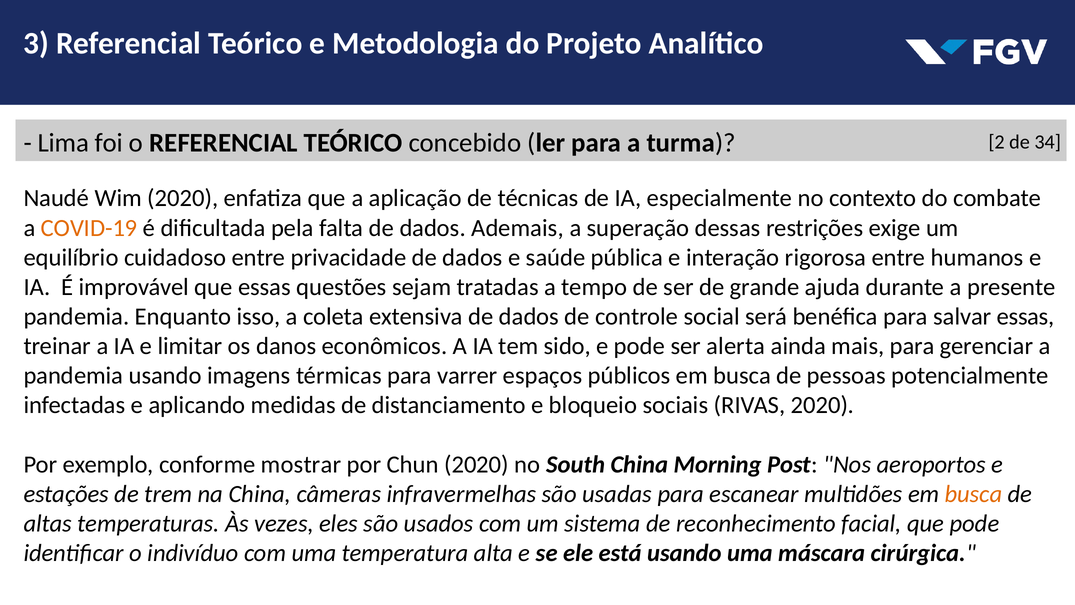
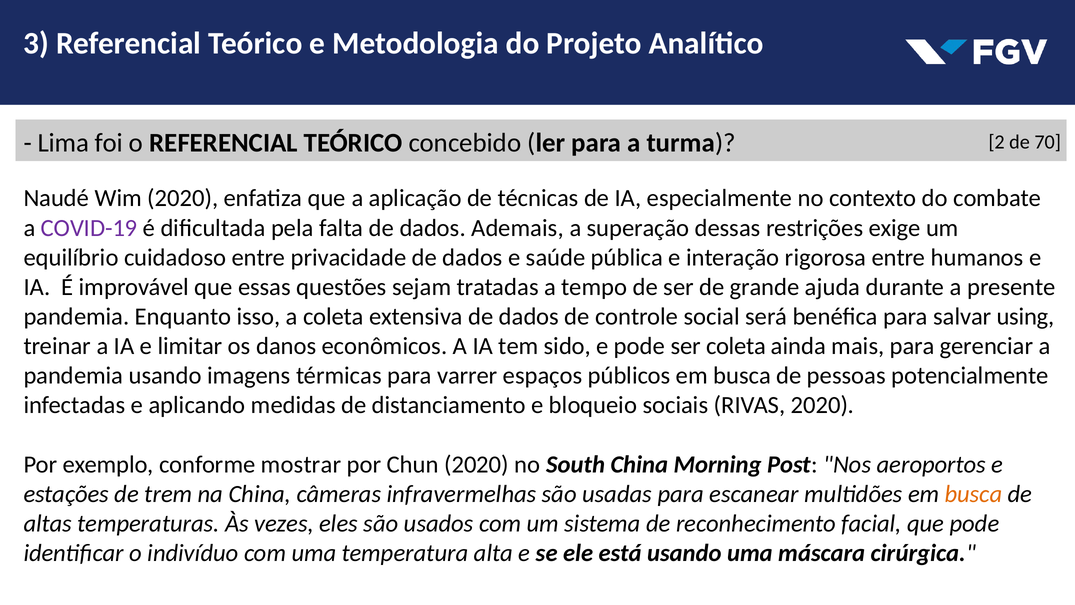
34: 34 -> 70 (1048, 142)
COVID-19 colour: orange -> purple (89, 228)
salvar essas: essas -> using (1026, 316)
ser alerta: alerta -> coleta (736, 346)
